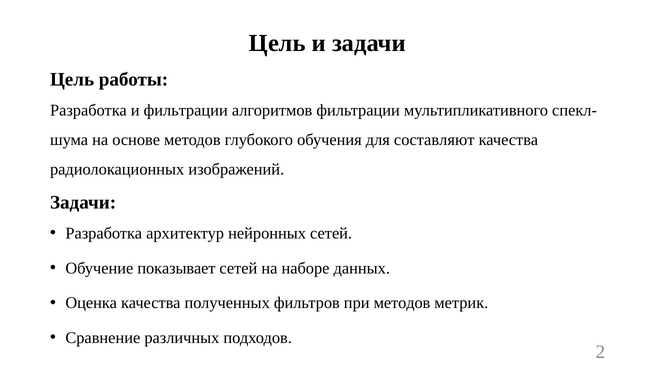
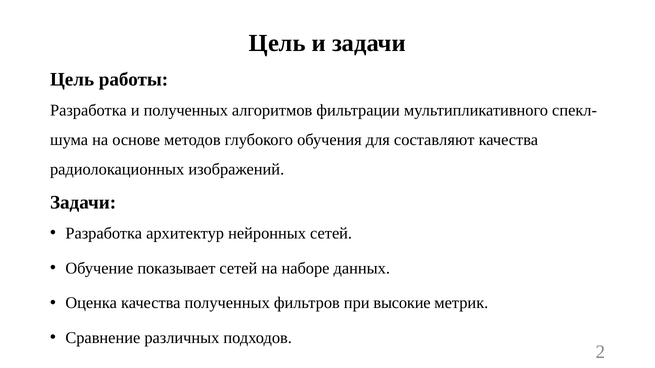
и фильтрации: фильтрации -> полученных (186, 111)
при методов: методов -> высокие (402, 303)
